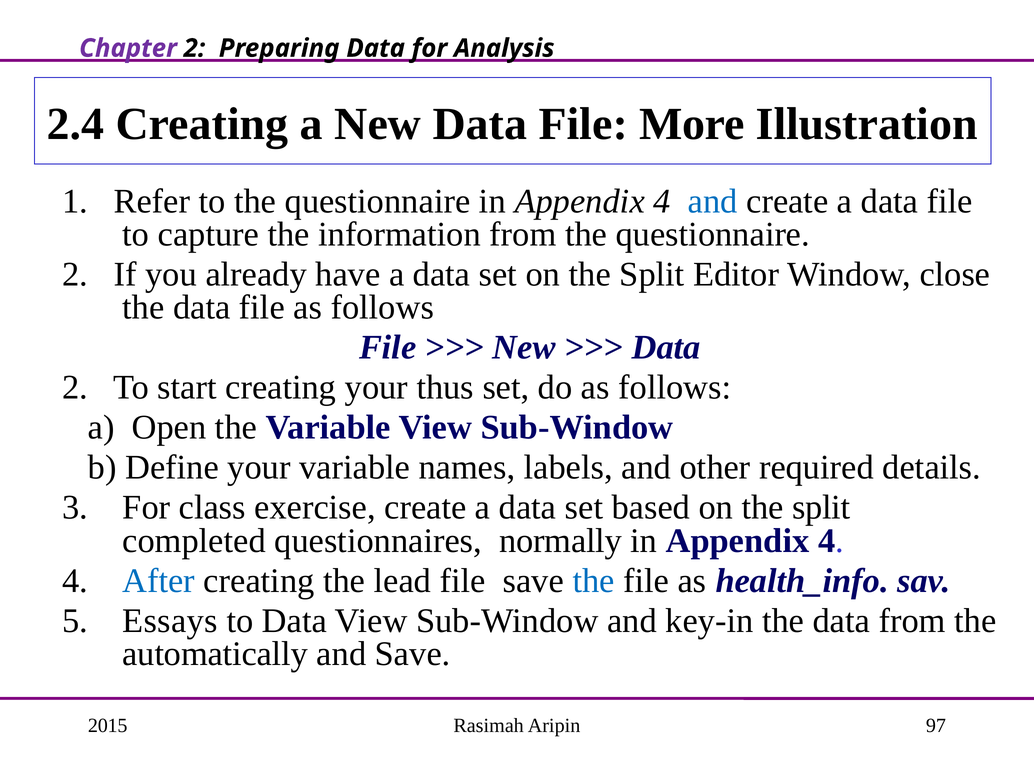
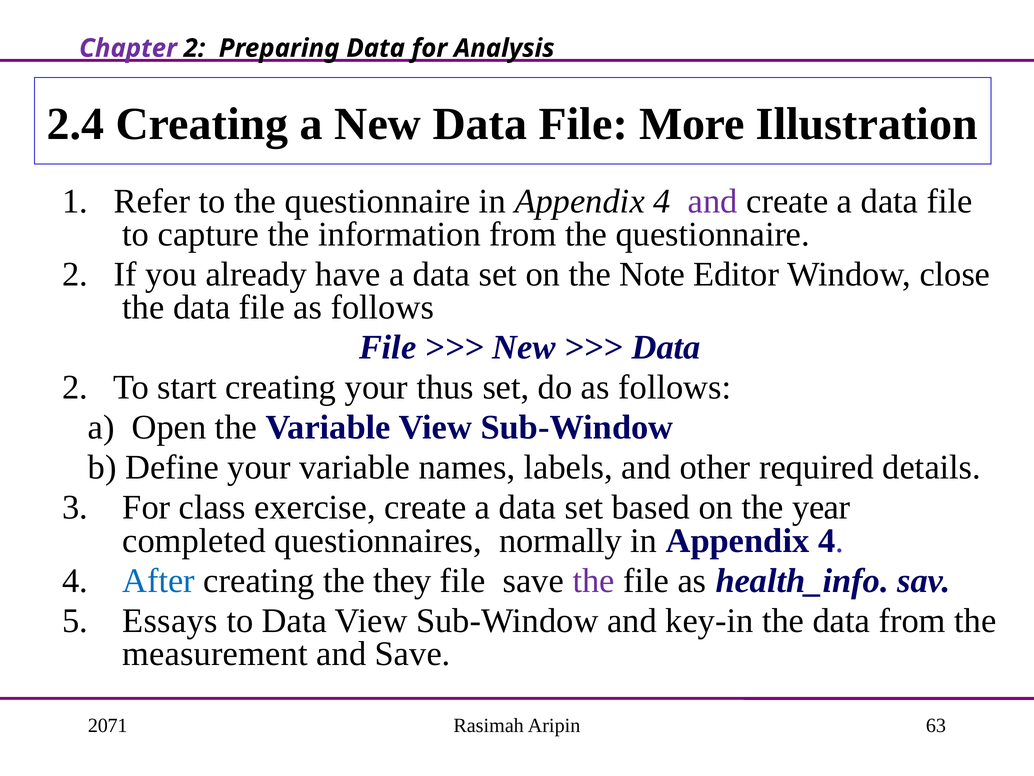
and colour: blue -> purple (713, 201)
set on the Split: Split -> Note (652, 274)
based on the split: split -> year (821, 507)
lead: lead -> they (403, 580)
the colour: blue -> purple (594, 580)
automatically: automatically -> measurement (215, 653)
2015: 2015 -> 2071 (108, 725)
97: 97 -> 63 (936, 725)
